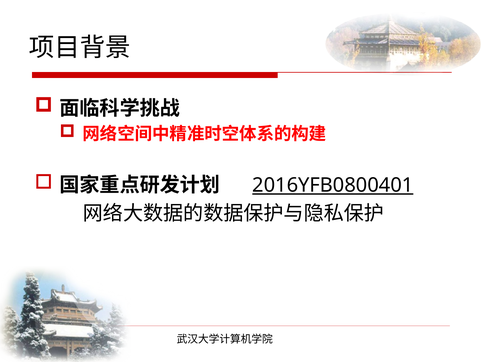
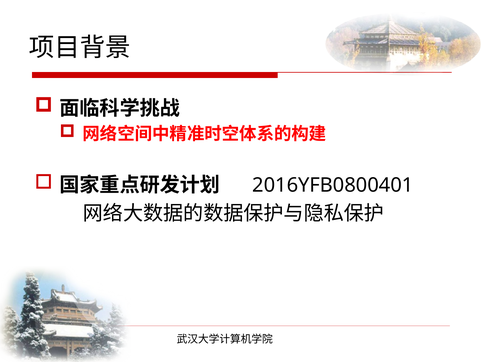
2016YFB0800401 underline: present -> none (333, 185)
